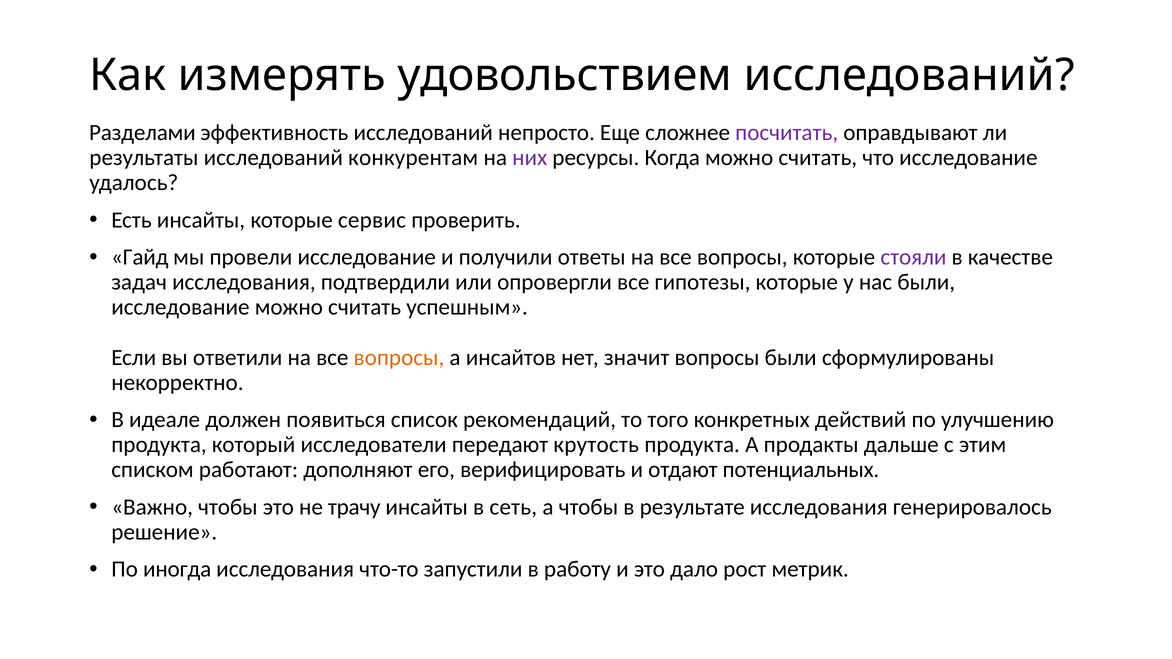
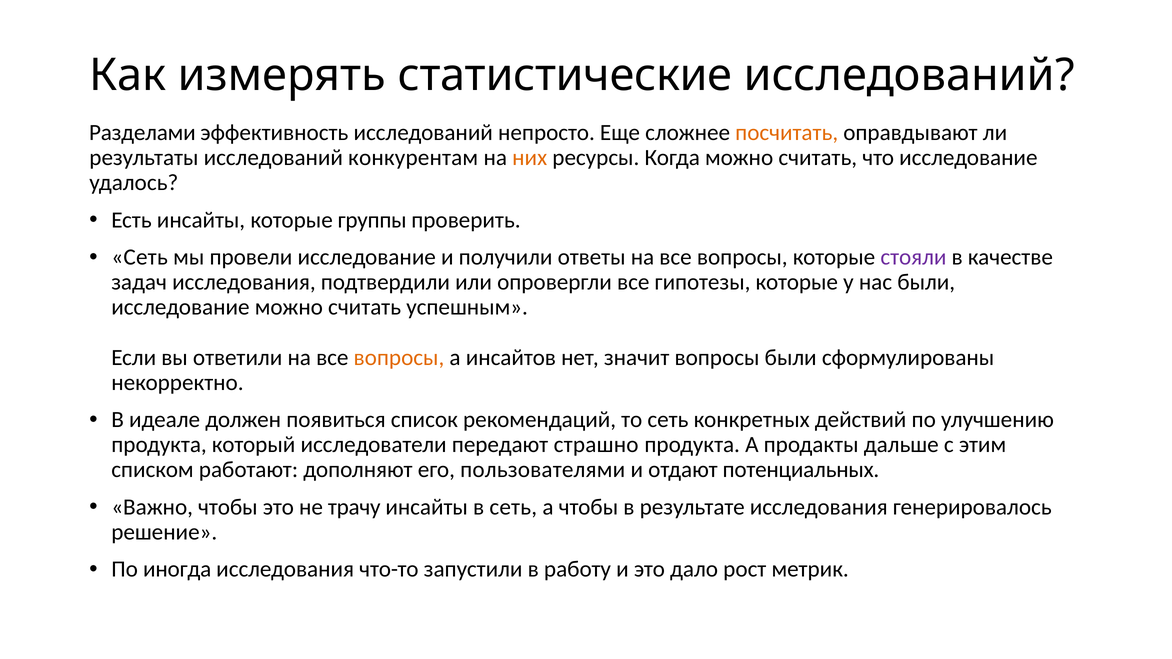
удовольствием: удовольствием -> статистические (565, 75)
посчитать colour: purple -> orange (787, 133)
них colour: purple -> orange (530, 158)
сервис: сервис -> группы (372, 220)
Гайд: Гайд -> Сеть (140, 257)
то того: того -> сеть (668, 420)
крутость: крутость -> страшно (596, 445)
верифицировать: верифицировать -> пользователями (543, 470)
